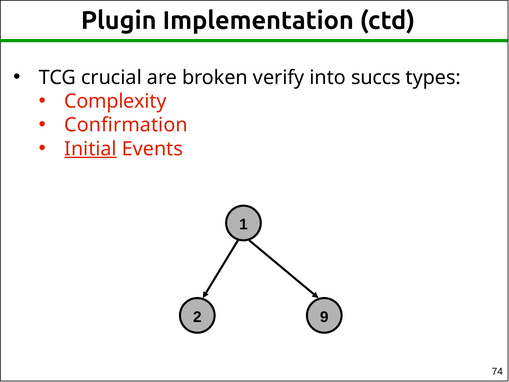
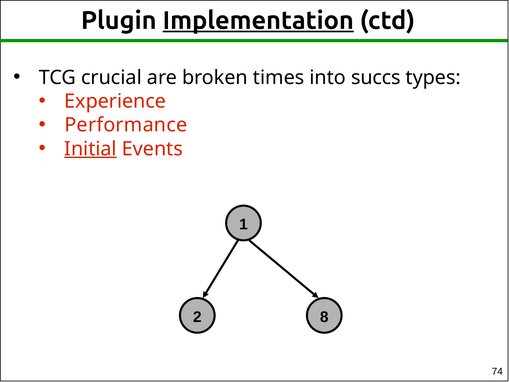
Implementation underline: none -> present (258, 20)
verify: verify -> times (279, 77)
Complexity: Complexity -> Experience (115, 101)
Confirmation: Confirmation -> Performance (126, 125)
9: 9 -> 8 (324, 317)
